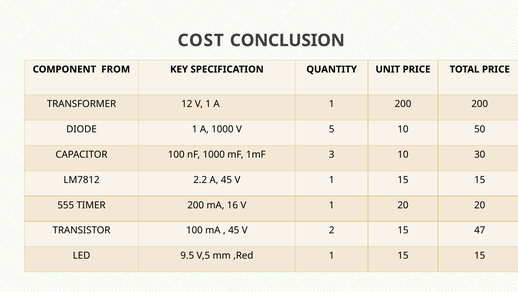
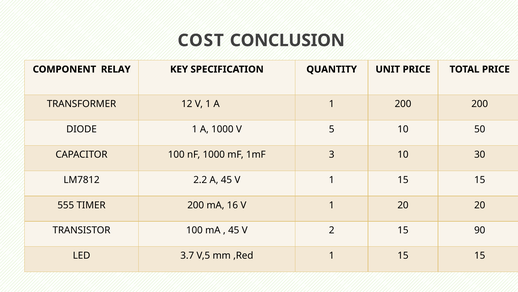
FROM: FROM -> RELAY (116, 69)
47: 47 -> 90 (480, 230)
9.5: 9.5 -> 3.7 (187, 255)
